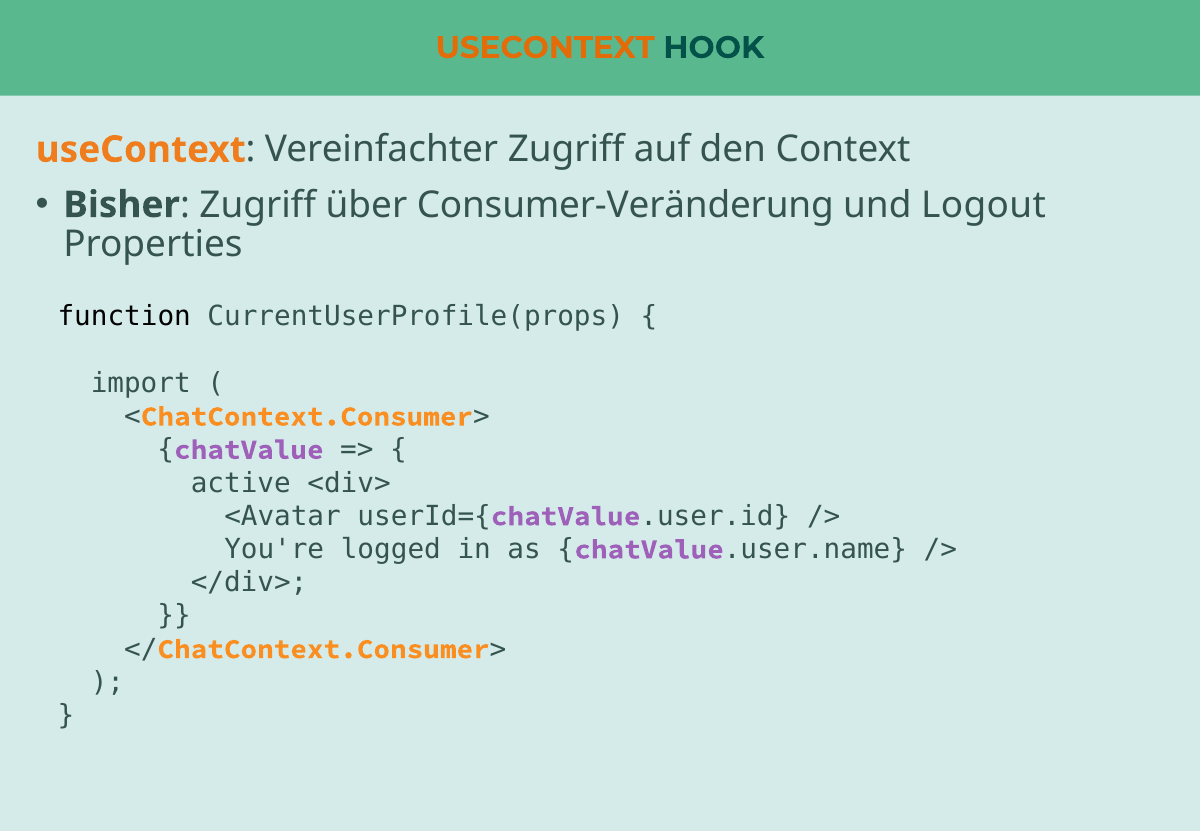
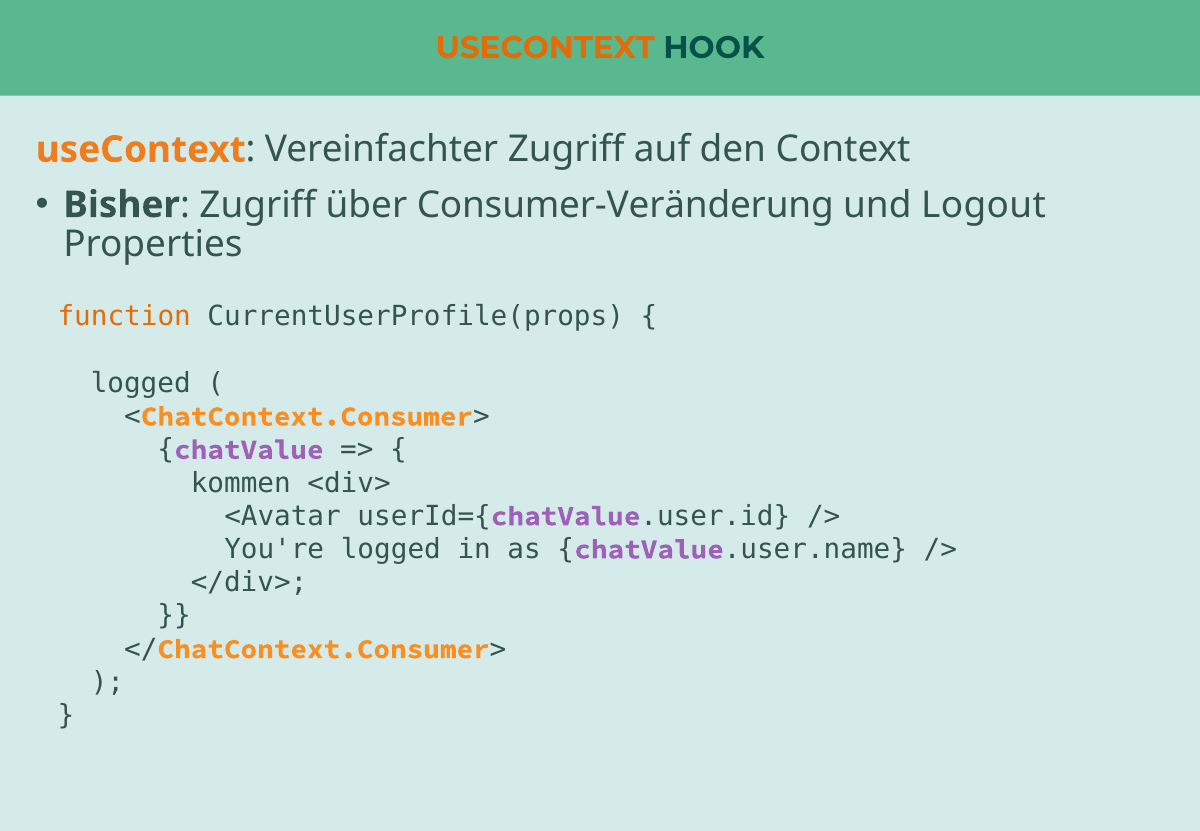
function colour: black -> orange (124, 317)
import: import -> logged (141, 383)
active: active -> kommen (241, 483)
